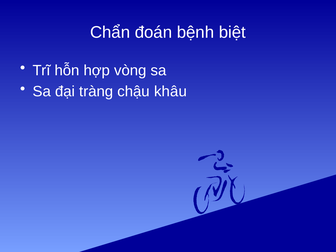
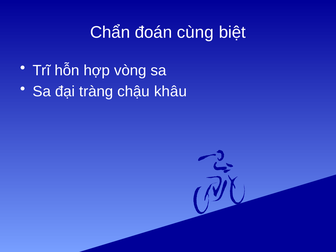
bệnh: bệnh -> cùng (195, 32)
